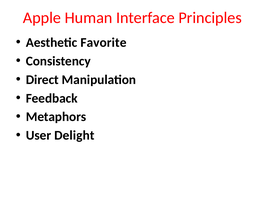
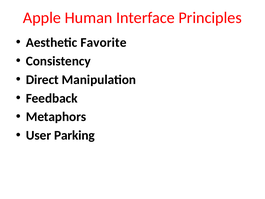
Delight: Delight -> Parking (74, 135)
